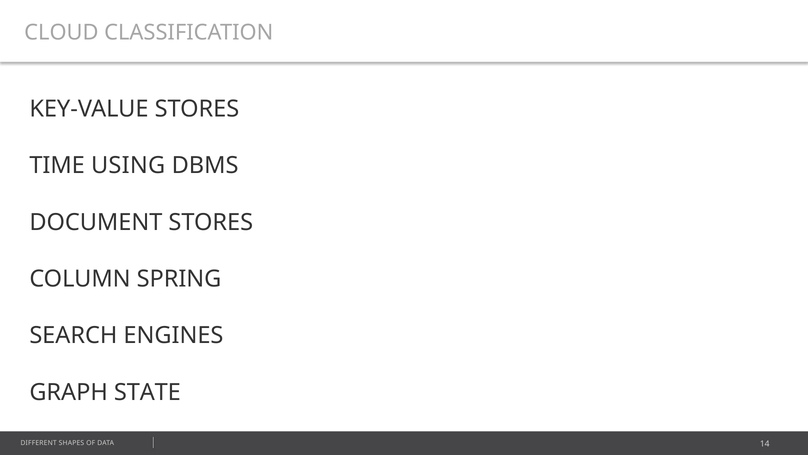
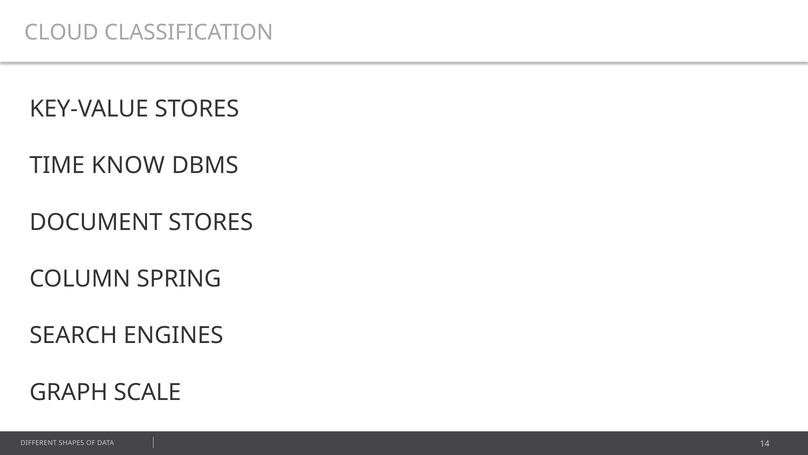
USING: USING -> KNOW (128, 165)
STATE: STATE -> SCALE (147, 392)
